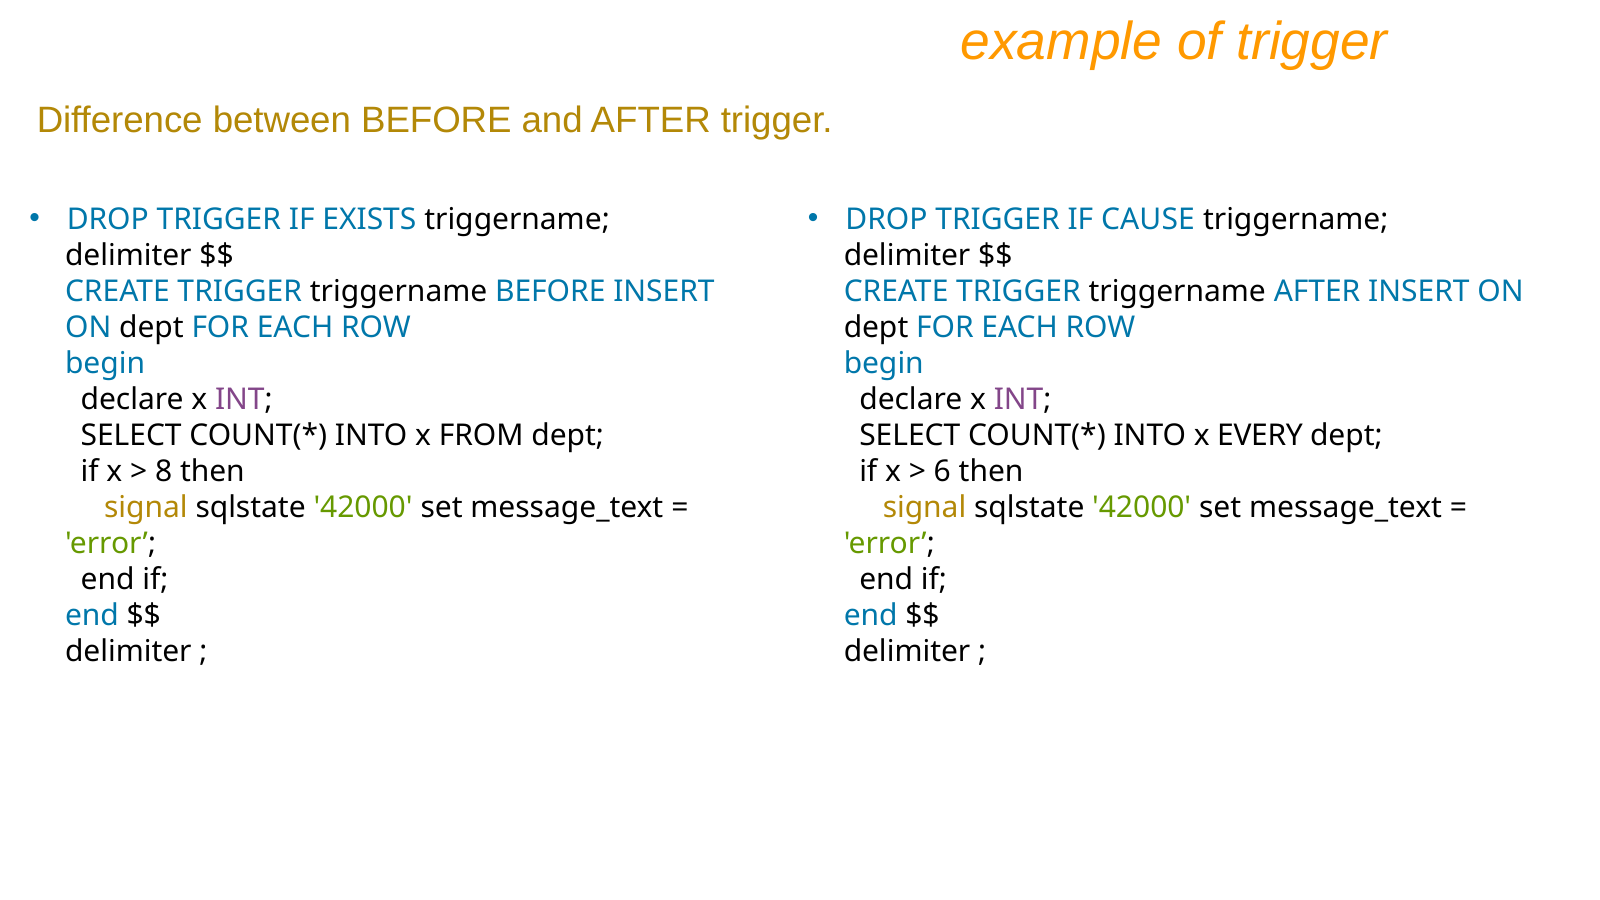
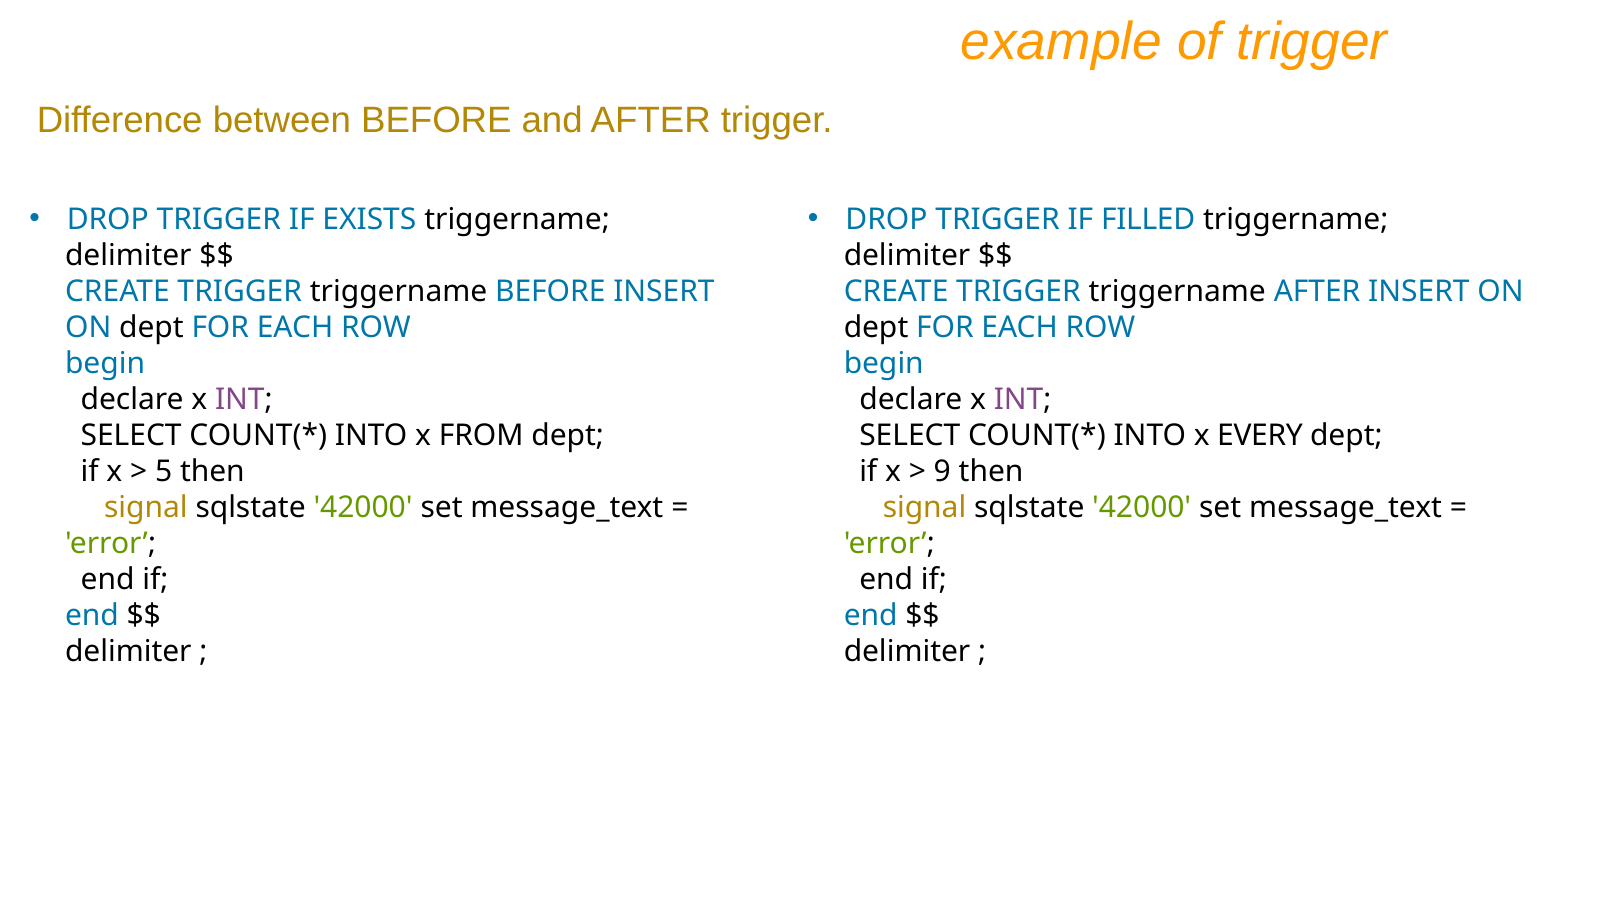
CAUSE: CAUSE -> FILLED (1148, 220)
8: 8 -> 5 (164, 472)
6: 6 -> 9 (942, 472)
